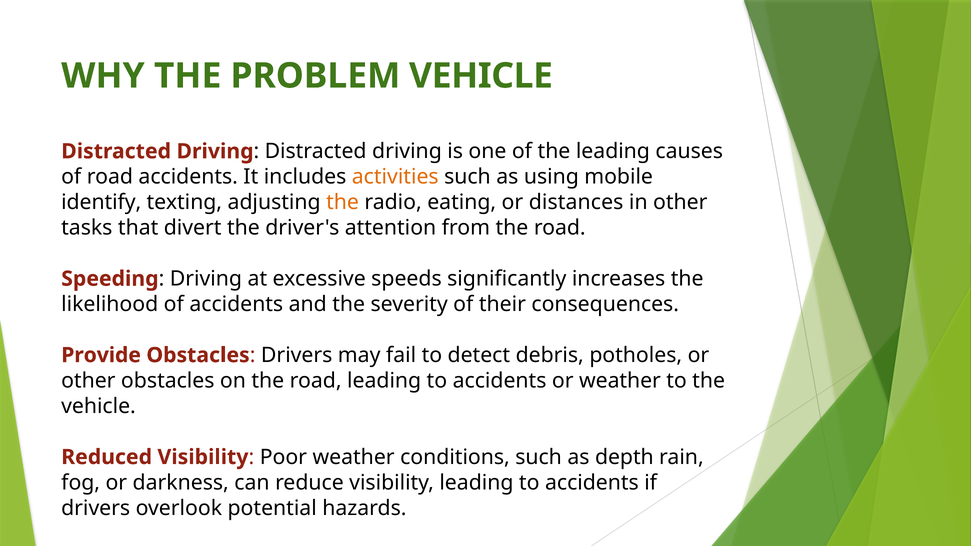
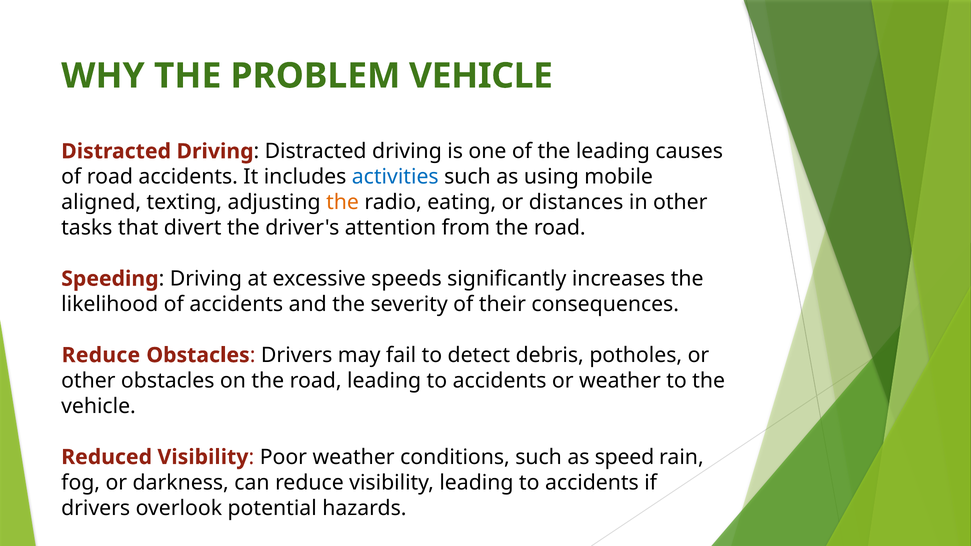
activities colour: orange -> blue (395, 177)
identify: identify -> aligned (101, 202)
Provide: Provide -> Reduce (101, 355)
depth: depth -> speed (624, 457)
